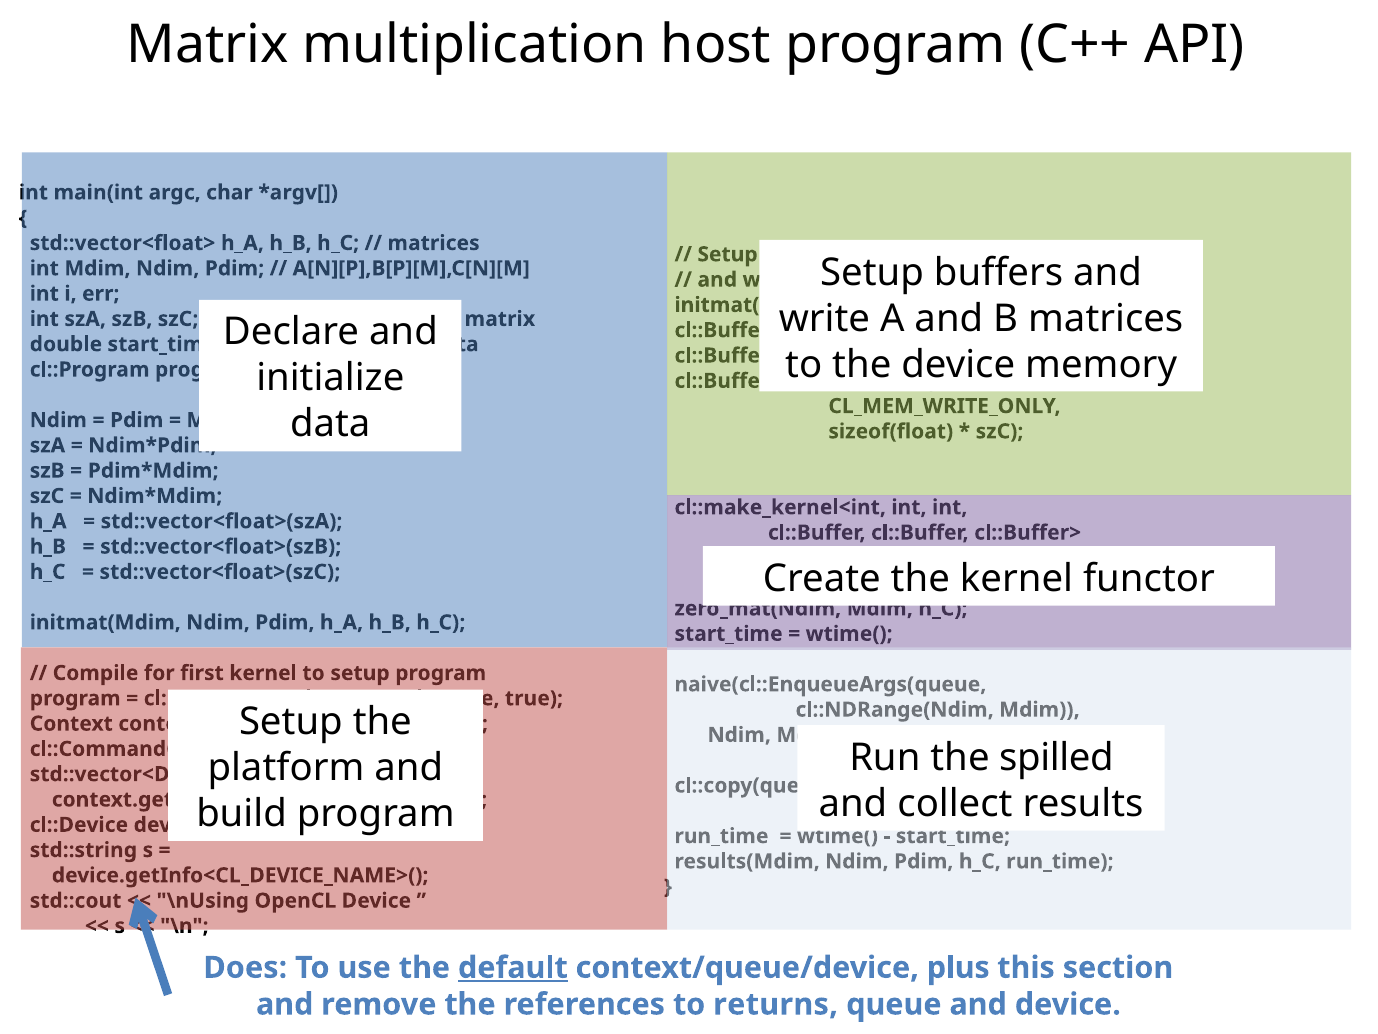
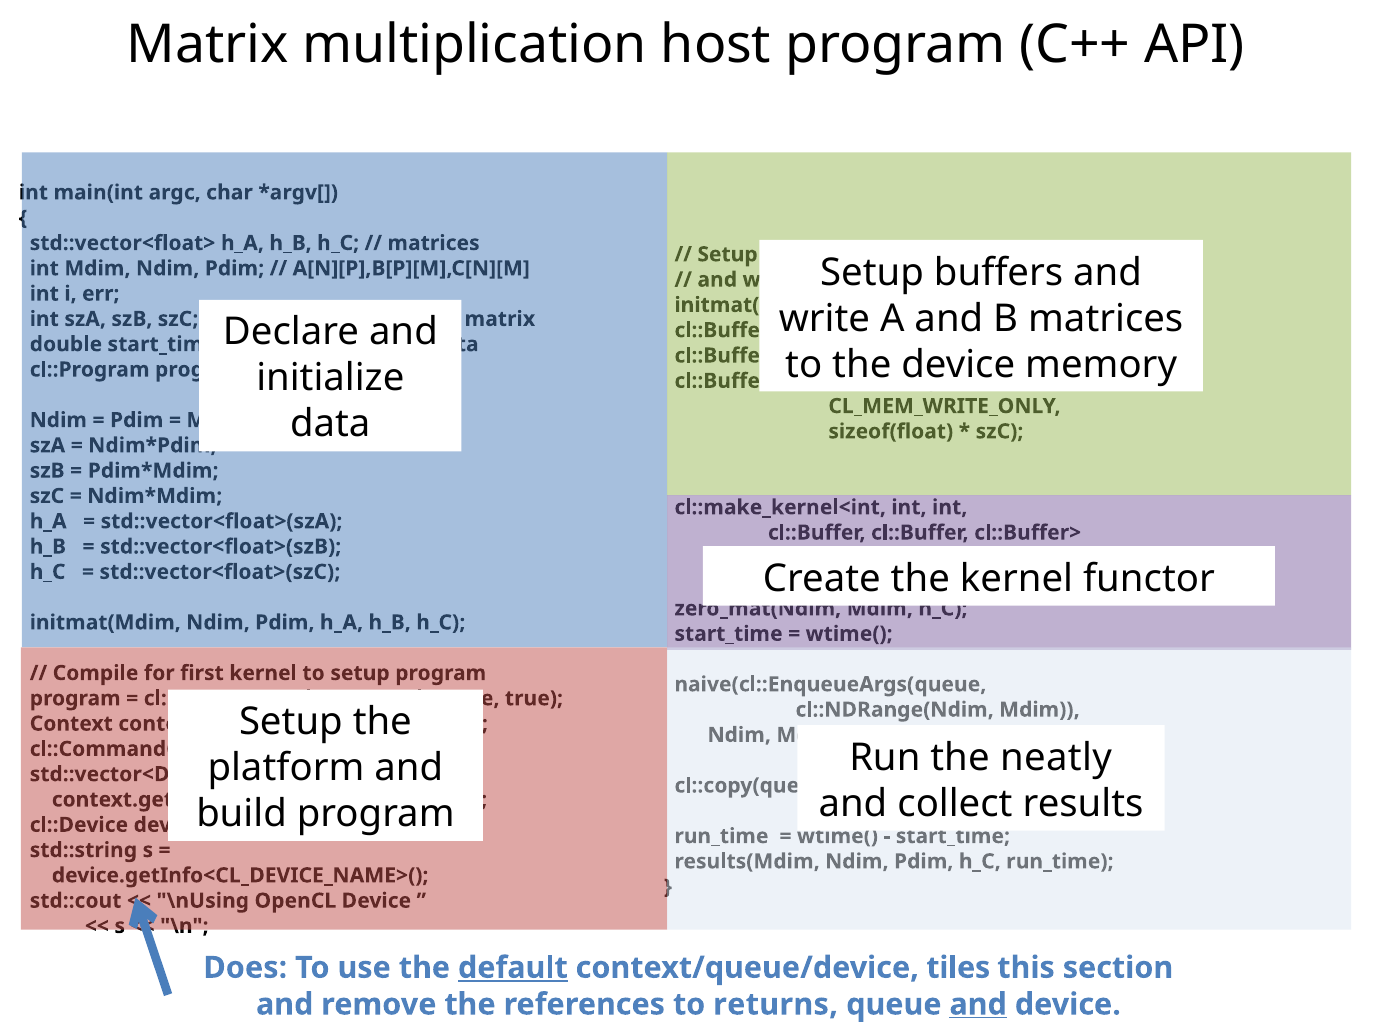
spilled: spilled -> neatly (1056, 757)
plus: plus -> tiles (958, 967)
and underline: none -> present (978, 1004)
